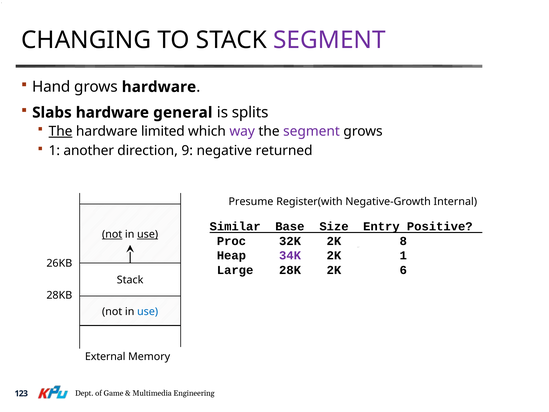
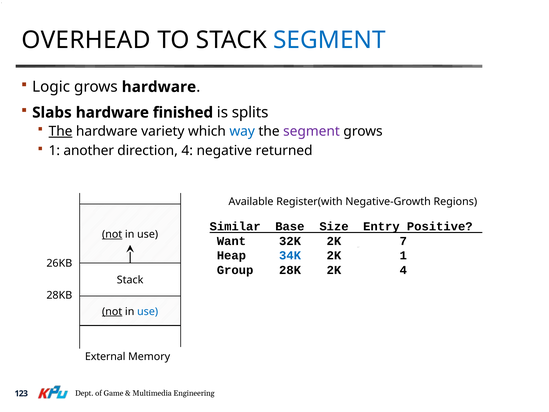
CHANGING: CHANGING -> OVERHEAD (86, 40)
SEGMENT colour: purple -> blue (330, 40)
Hand: Hand -> Logic (51, 87)
general: general -> finished (183, 112)
limited: limited -> variety (163, 131)
way colour: purple -> blue (242, 131)
direction 9: 9 -> 4 (187, 151)
Presume: Presume -> Available (251, 202)
Internal: Internal -> Regions (455, 202)
use underline: present -> none (148, 234)
Proc: Proc -> Want (231, 241)
8: 8 -> 7 (403, 241)
34K colour: purple -> blue (290, 255)
Large: Large -> Group (235, 270)
2K 6: 6 -> 4 (403, 270)
not underline: none -> present (112, 311)
